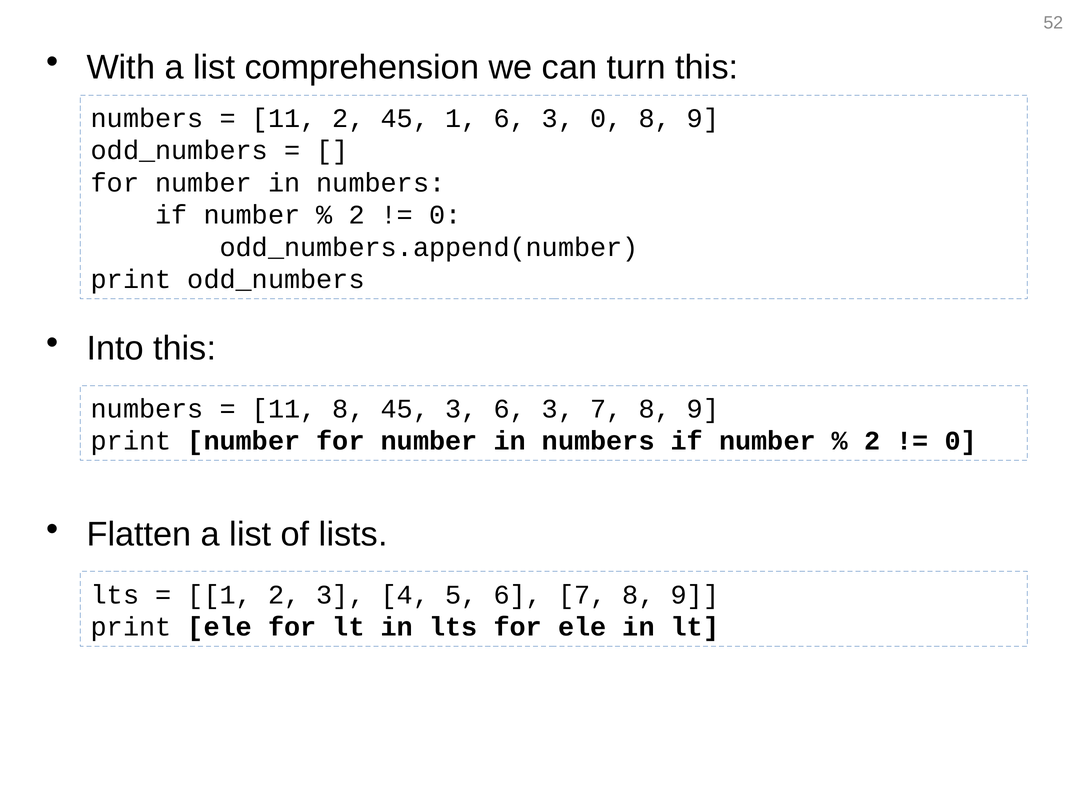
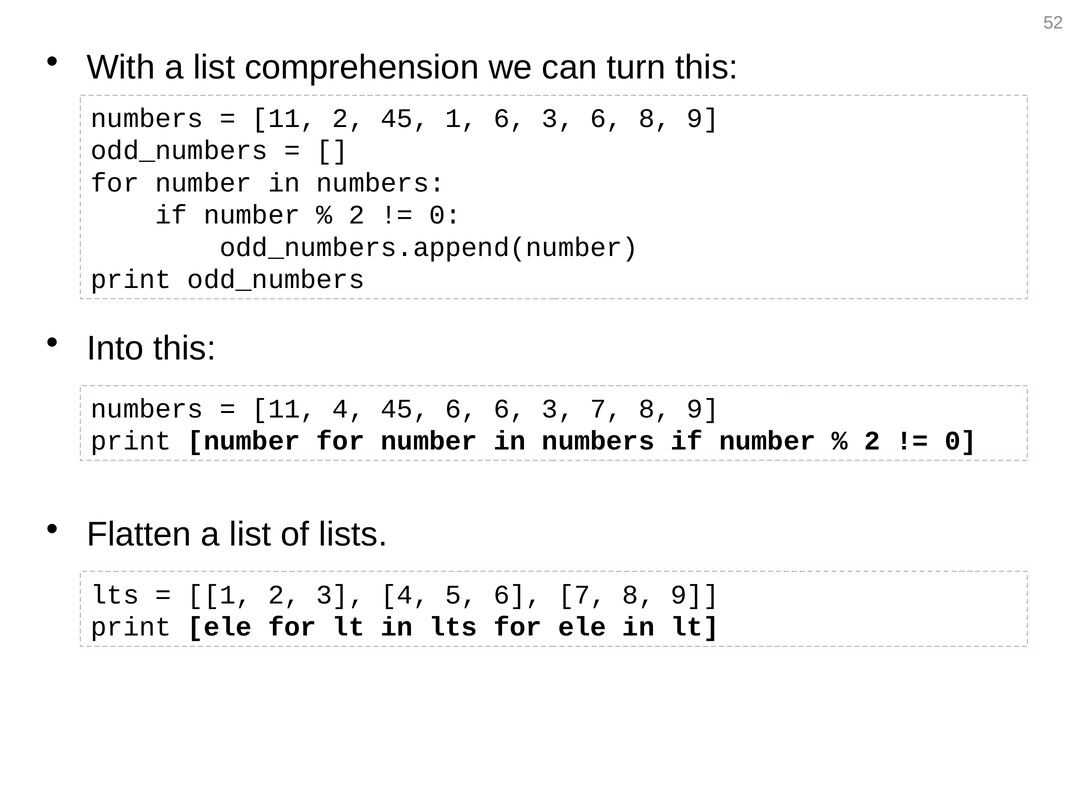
3 0: 0 -> 6 (606, 118)
11 8: 8 -> 4 (349, 409)
45 3: 3 -> 6 (461, 409)
